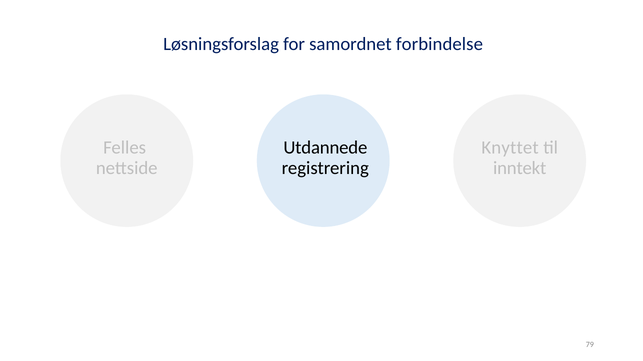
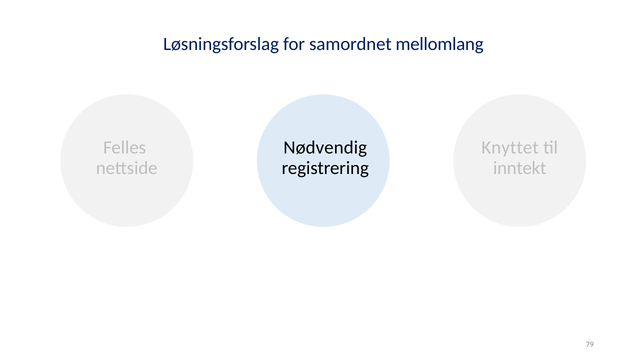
forbindelse: forbindelse -> mellomlang (440, 44)
Utdannede: Utdannede -> Nødvendig (325, 148)
